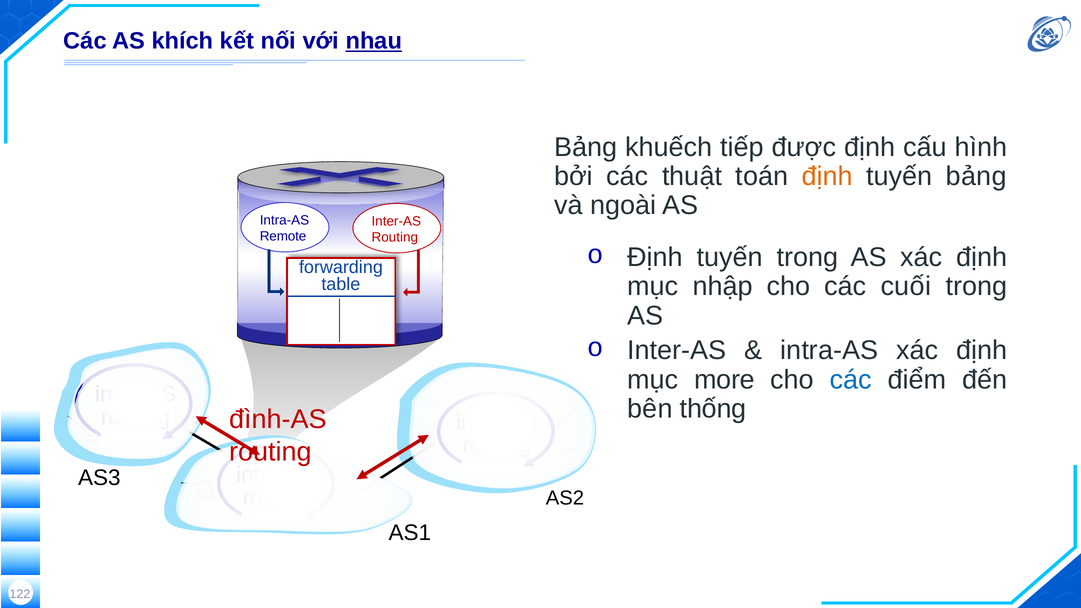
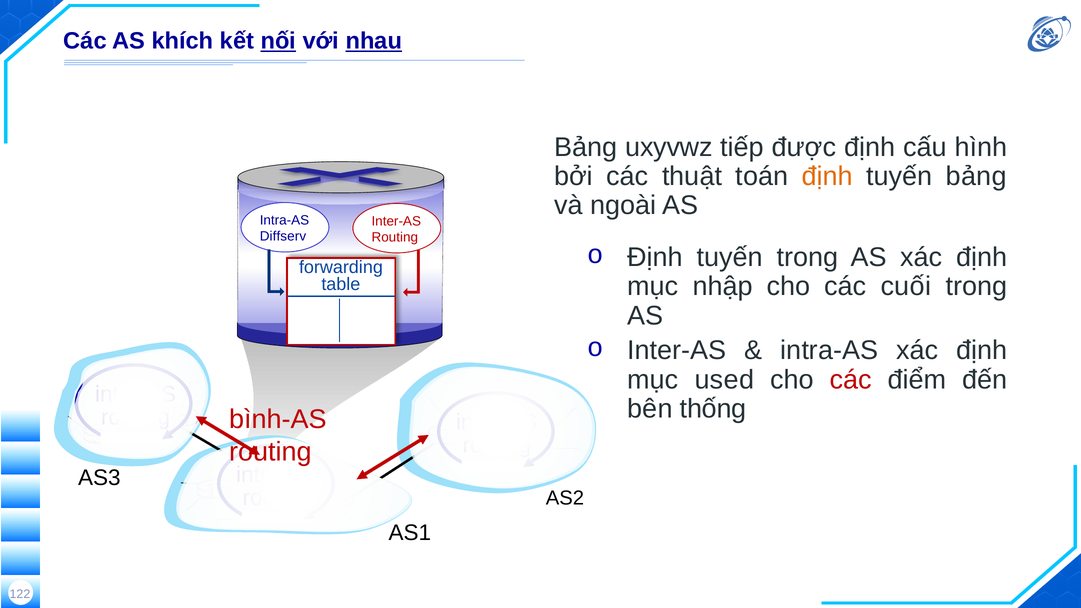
nối underline: none -> present (278, 41)
khuếch: khuếch -> uxyvwz (669, 147)
Remote: Remote -> Diffserv (283, 236)
more: more -> used (724, 380)
các colour: blue -> red (851, 380)
đình-AS: đình-AS -> bình-AS (278, 419)
